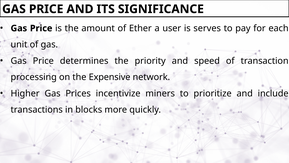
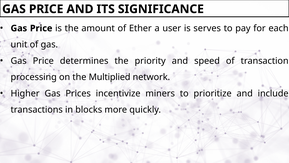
Expensive: Expensive -> Multiplied (110, 77)
